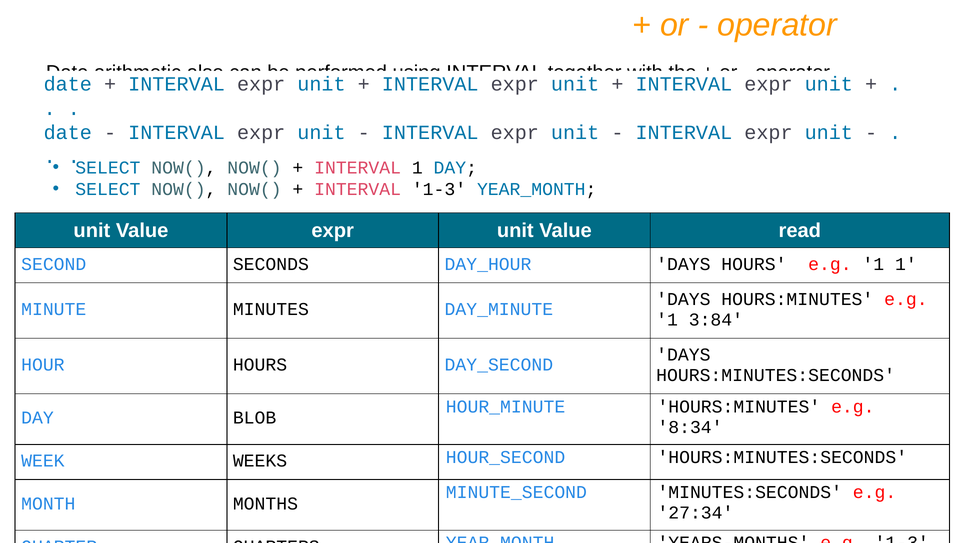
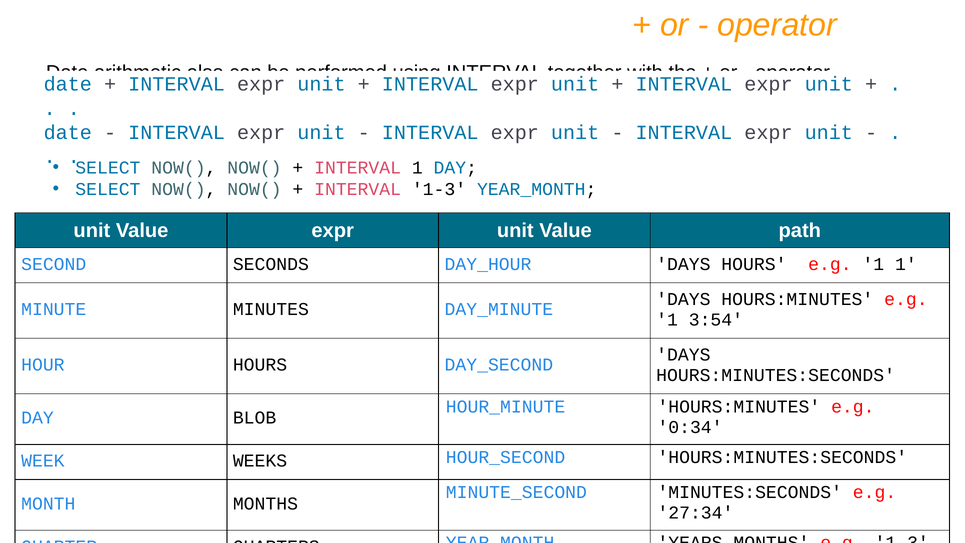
read: read -> path (800, 231)
3:84: 3:84 -> 3:54 (716, 320)
8:34: 8:34 -> 0:34 (690, 427)
